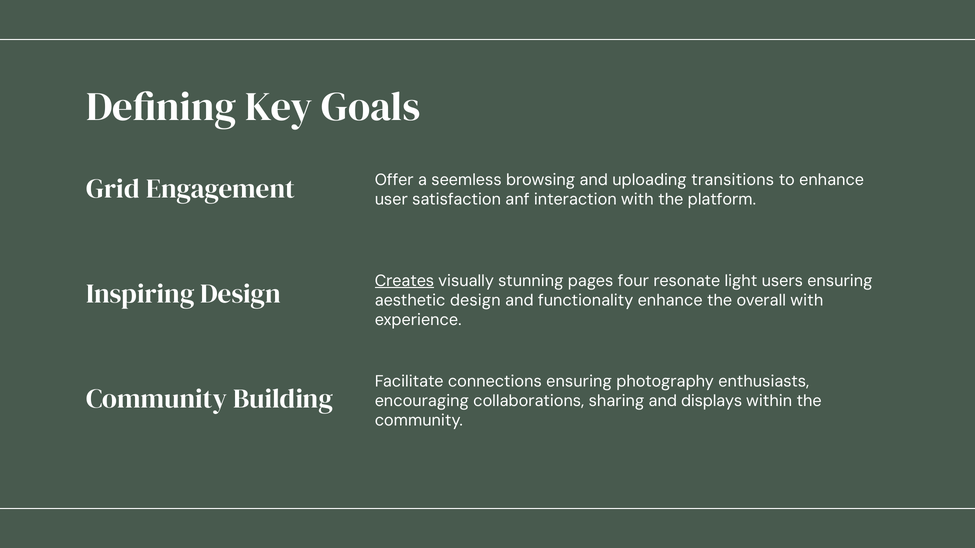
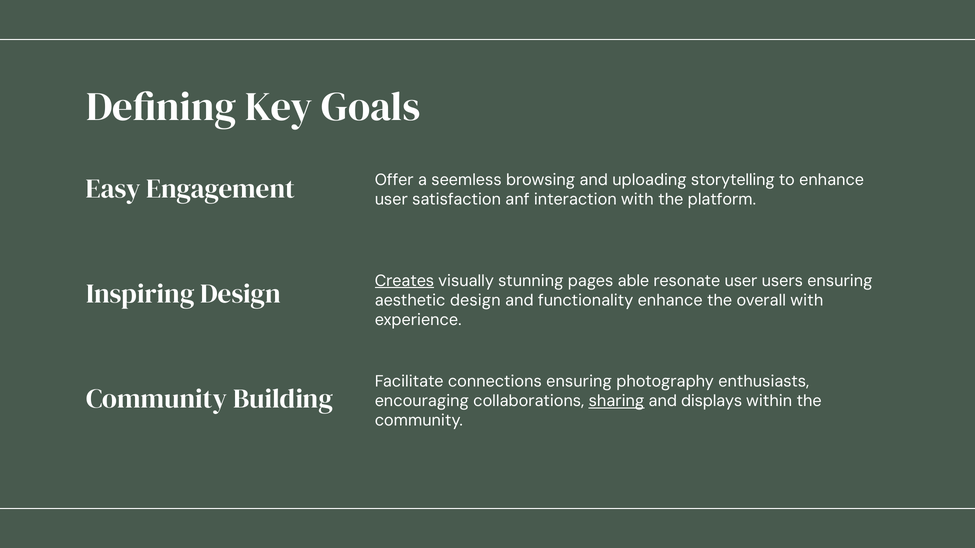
transitions: transitions -> storytelling (733, 180)
Grid: Grid -> Easy (113, 189)
four: four -> able (633, 281)
resonate light: light -> user (741, 281)
sharing underline: none -> present (616, 401)
